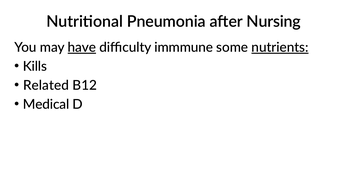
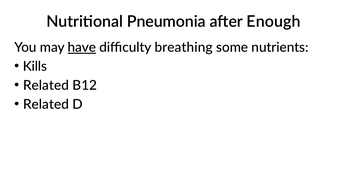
Nursing: Nursing -> Enough (274, 22)
immmune: immmune -> breathing (184, 47)
nutrients underline: present -> none (280, 47)
Medical: Medical -> Related (46, 104)
